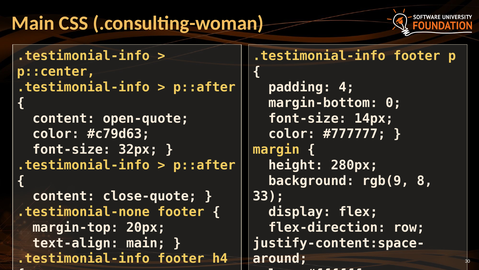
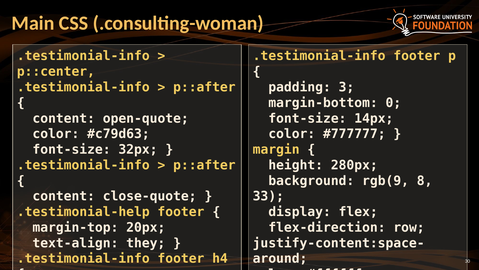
4: 4 -> 3 (346, 87)
.testimonial-none: .testimonial-none -> .testimonial-help (83, 212)
text-align main: main -> they (146, 243)
